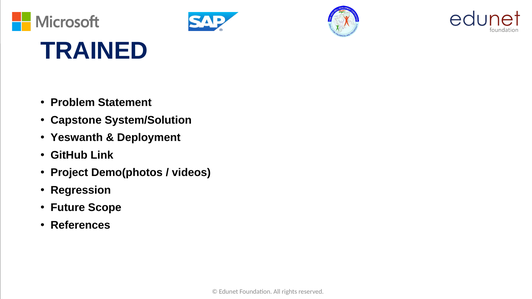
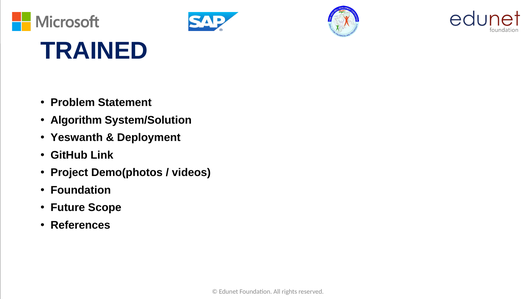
Capstone: Capstone -> Algorithm (76, 120)
Regression: Regression -> Foundation (81, 190)
